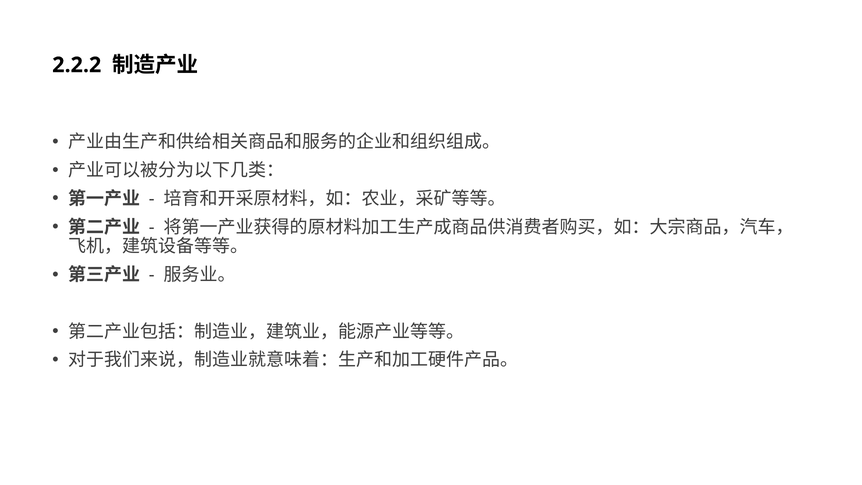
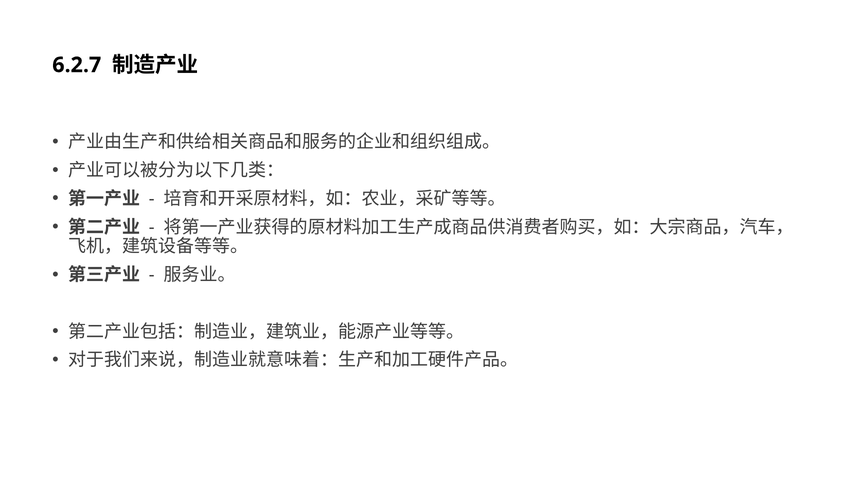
2.2.2: 2.2.2 -> 6.2.7 (77, 65)
